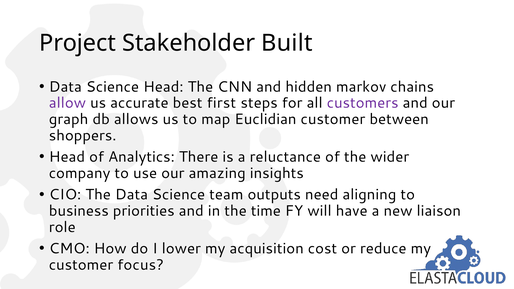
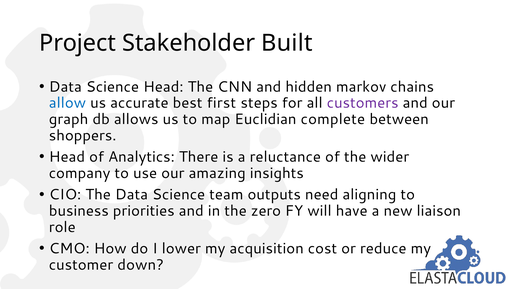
allow colour: purple -> blue (67, 103)
Euclidian customer: customer -> complete (333, 119)
time: time -> zero (266, 211)
focus: focus -> down (141, 265)
